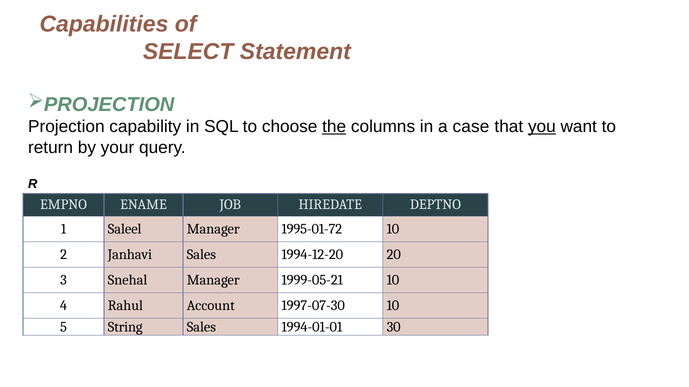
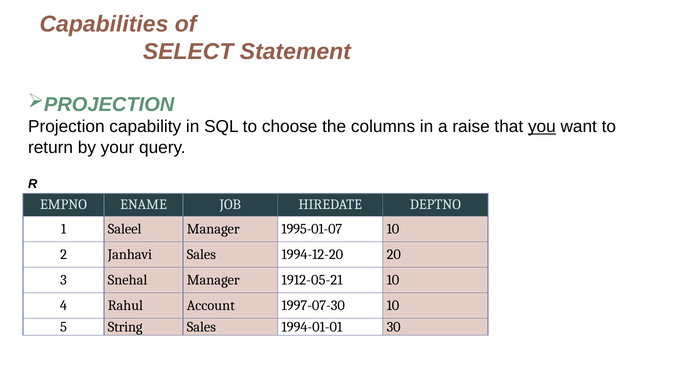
the underline: present -> none (334, 127)
case: case -> raise (471, 127)
1995-01-72: 1995-01-72 -> 1995-01-07 (312, 229)
1999-05-21: 1999-05-21 -> 1912-05-21 (312, 280)
